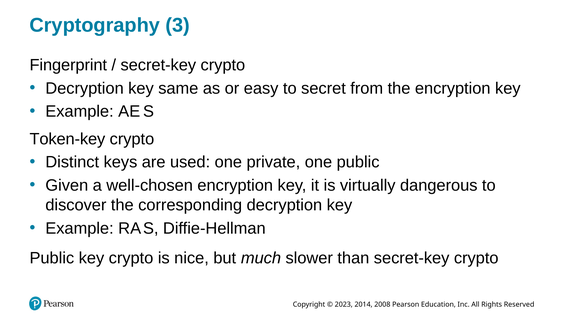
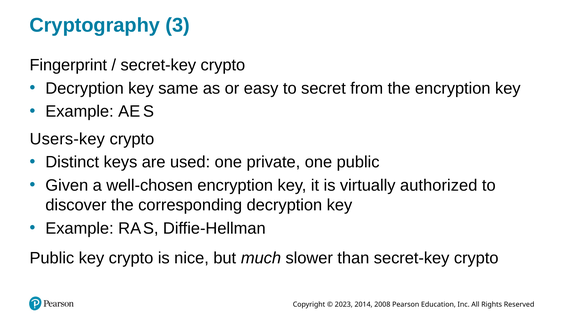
Token-key: Token-key -> Users-key (67, 139)
dangerous: dangerous -> authorized (439, 185)
